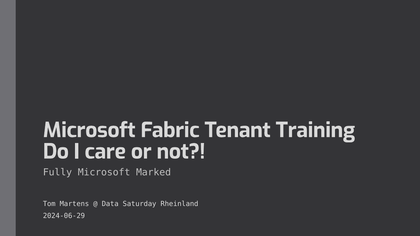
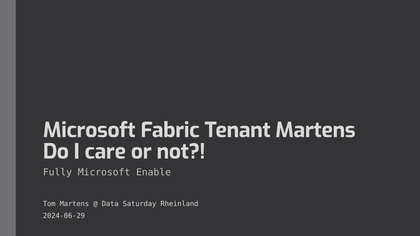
Tenant Training: Training -> Martens (315, 130)
Marked: Marked -> Enable (154, 173)
